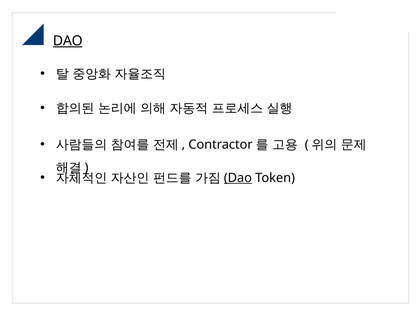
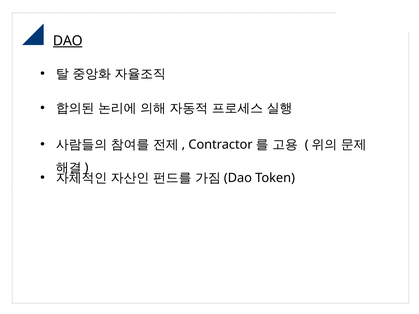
Dao underline: present -> none (238, 178)
